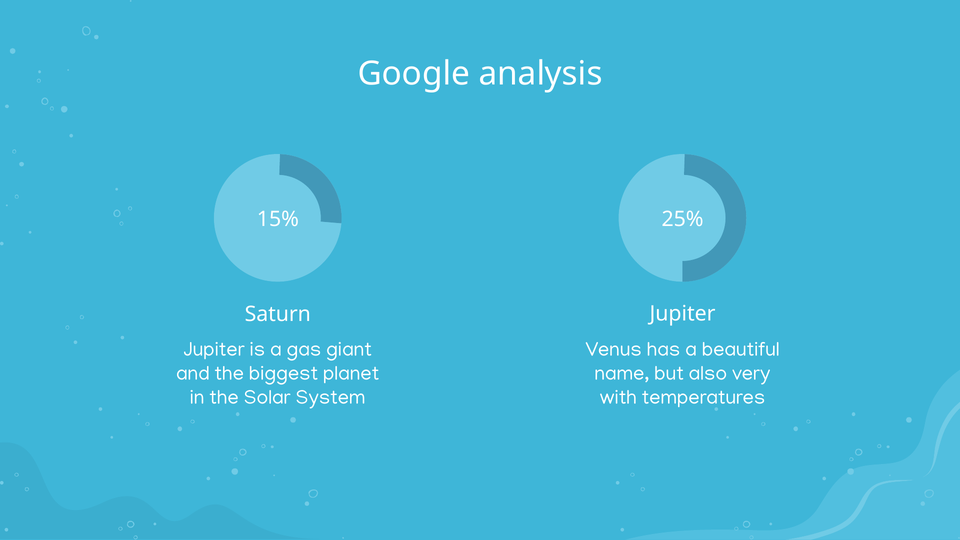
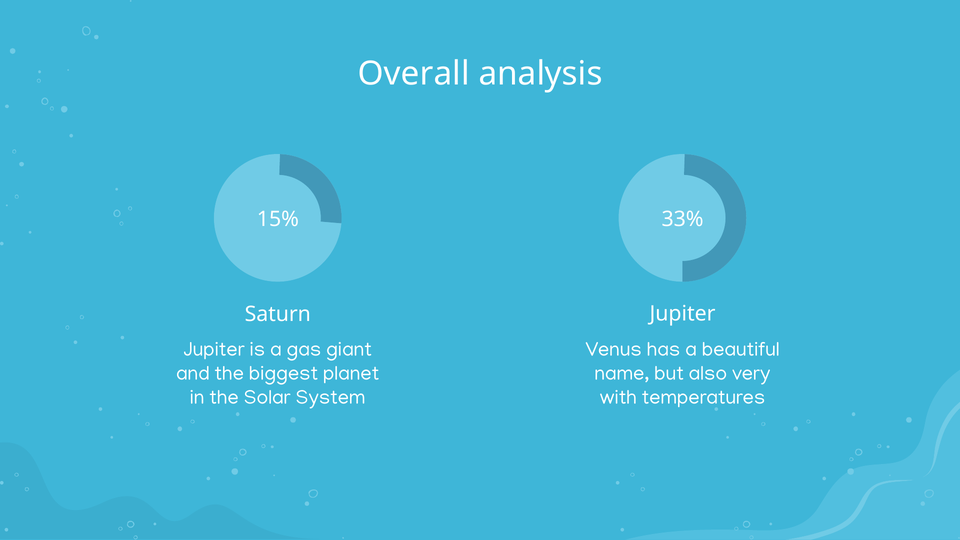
Google: Google -> Overall (414, 74)
25%: 25% -> 33% (683, 219)
